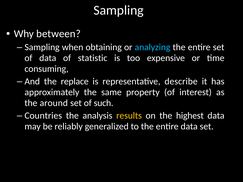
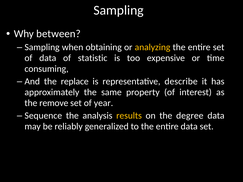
analyzing colour: light blue -> yellow (153, 47)
around: around -> remove (54, 103)
such: such -> year (104, 103)
Countries: Countries -> Sequence (43, 116)
highest: highest -> degree (190, 116)
